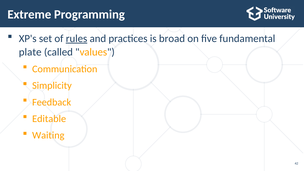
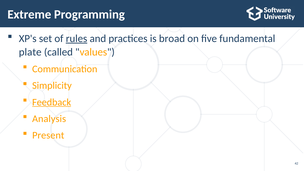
Feedback underline: none -> present (52, 102)
Editable: Editable -> Analysis (49, 119)
Waiting: Waiting -> Present (48, 135)
